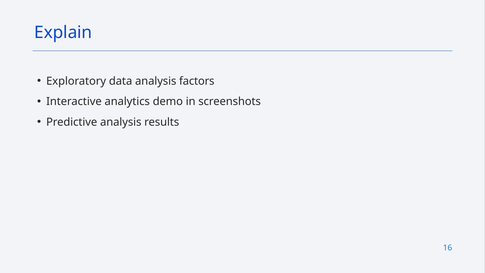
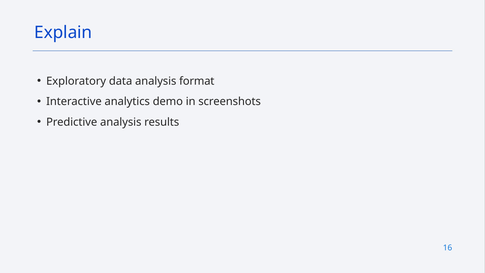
factors: factors -> format (197, 81)
